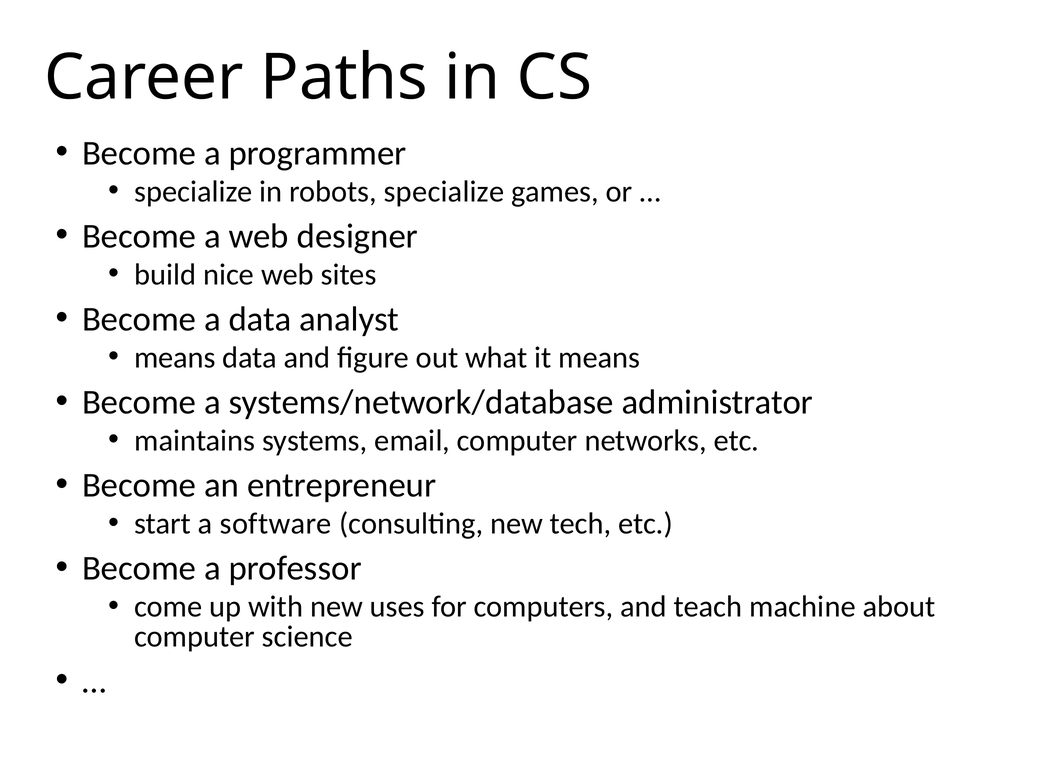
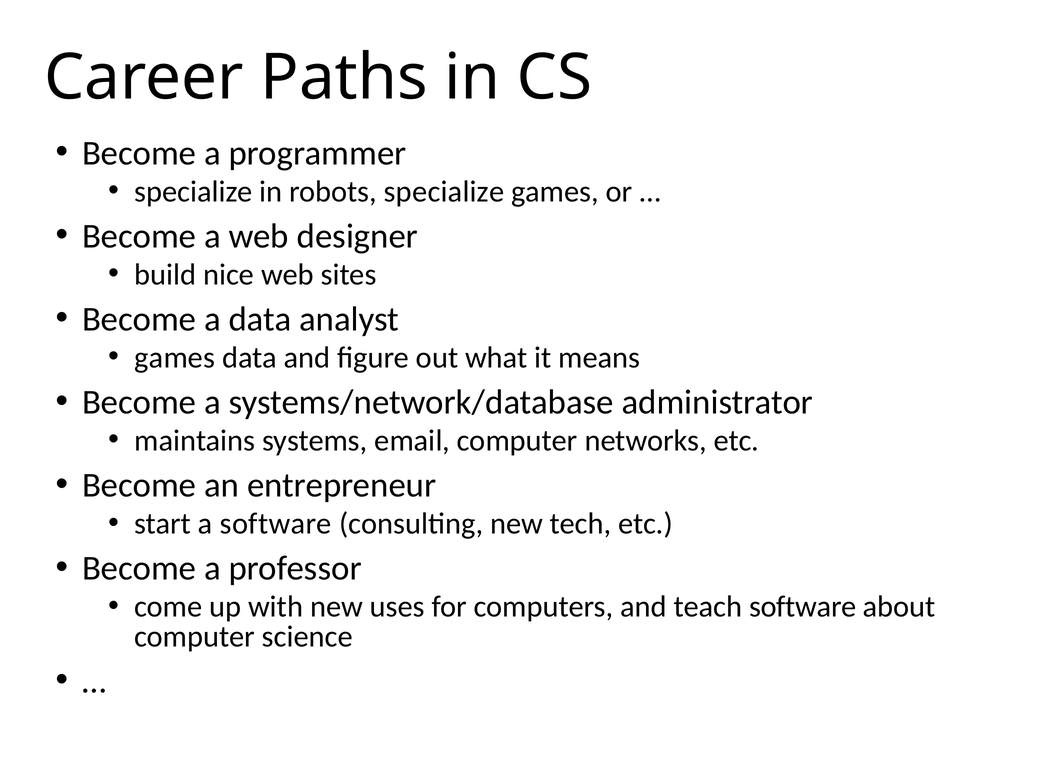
means: means -> games (175, 358)
teach machine: machine -> software (803, 607)
